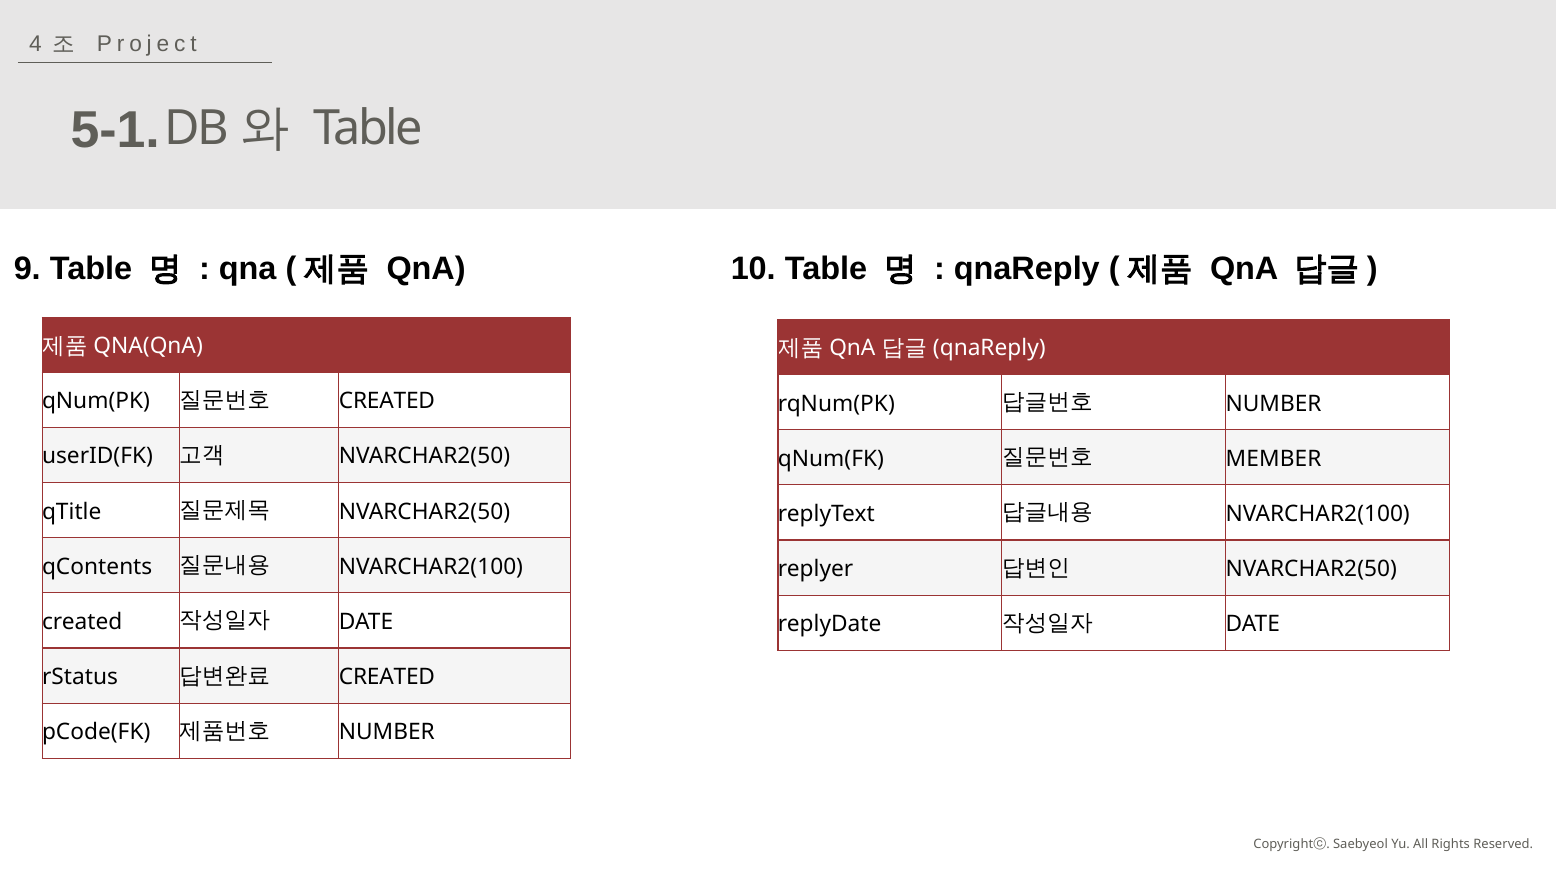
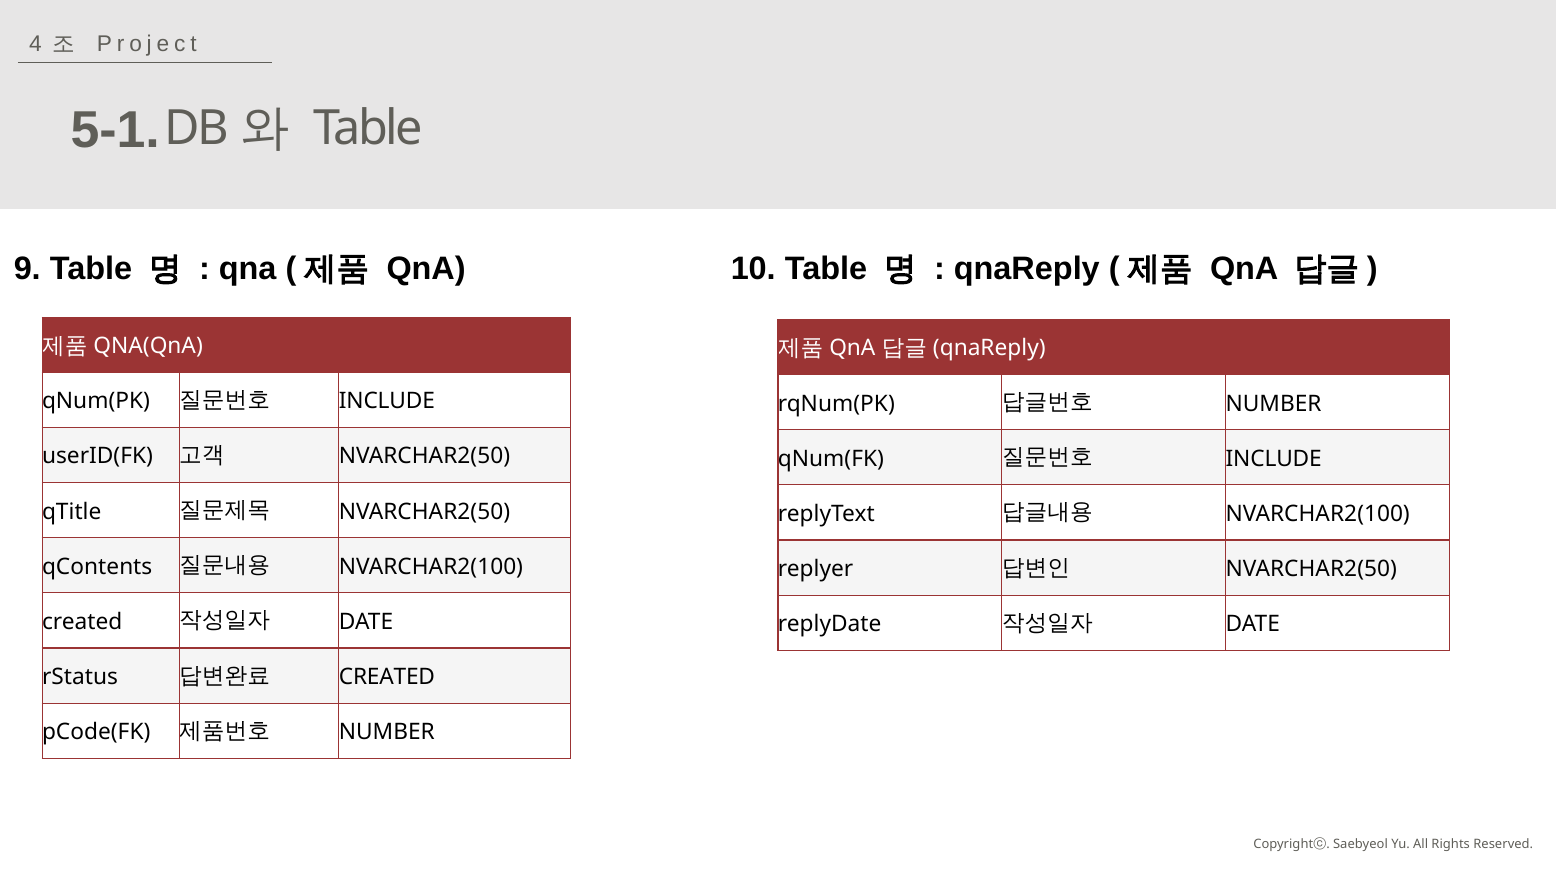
CREATED: CREATED -> INCLUDE (387, 401)
MEMBER: MEMBER -> INCLUDE (1274, 459)
